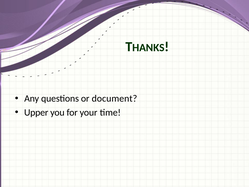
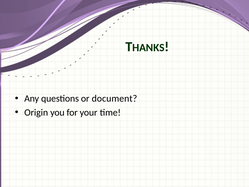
Upper: Upper -> Origin (36, 112)
